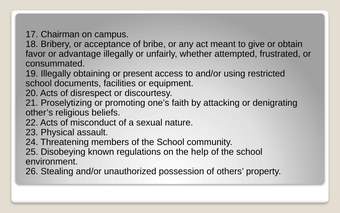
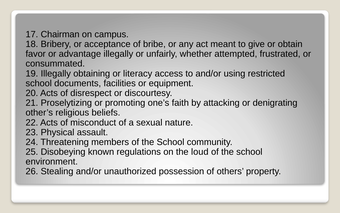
present: present -> literacy (138, 73)
help: help -> loud (200, 152)
